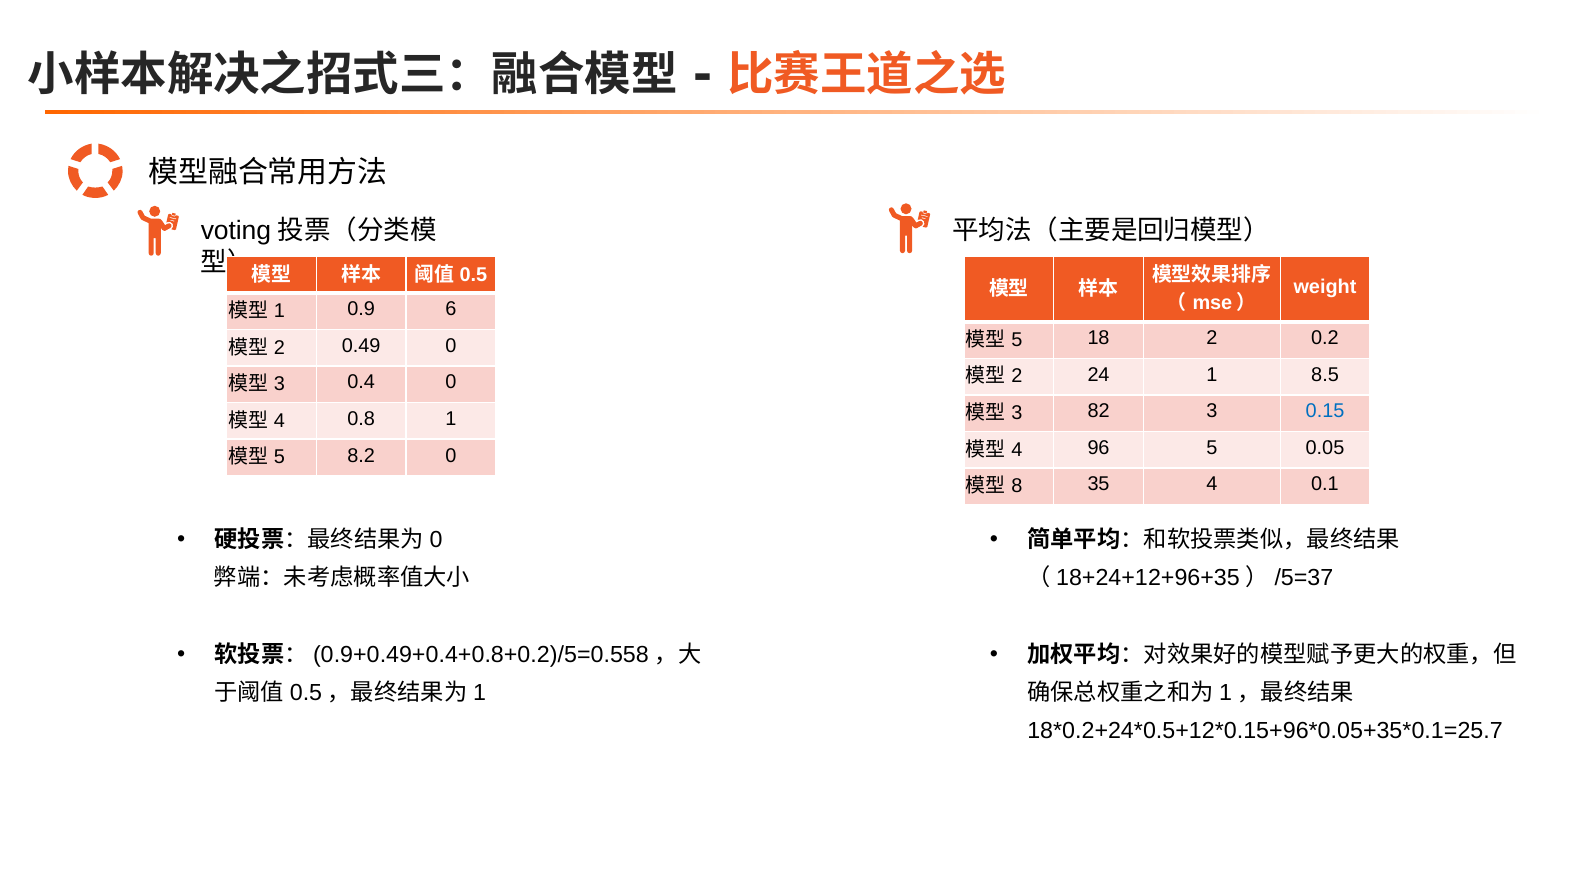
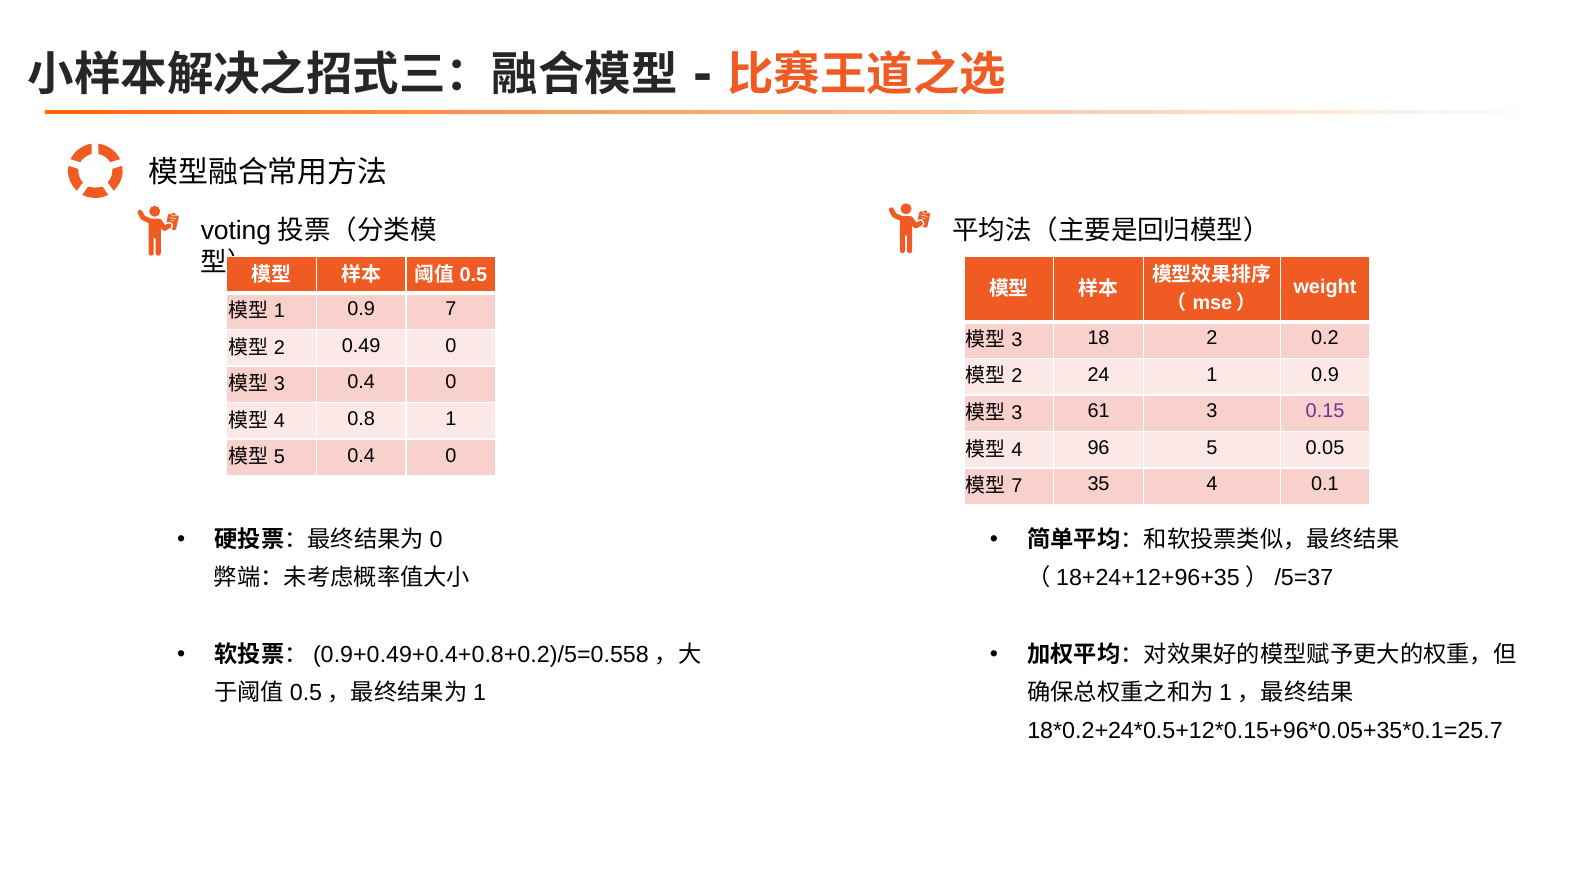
0.9 6: 6 -> 7 (451, 309)
5: 5 -> 3 (1017, 340)
24 1 8.5: 8.5 -> 0.9 (1325, 375)
82: 82 -> 61 (1099, 411)
0.15 colour: blue -> purple (1325, 411)
5 8.2: 8.2 -> 0.4 (361, 456)
8: 8 -> 7 (1017, 486)
